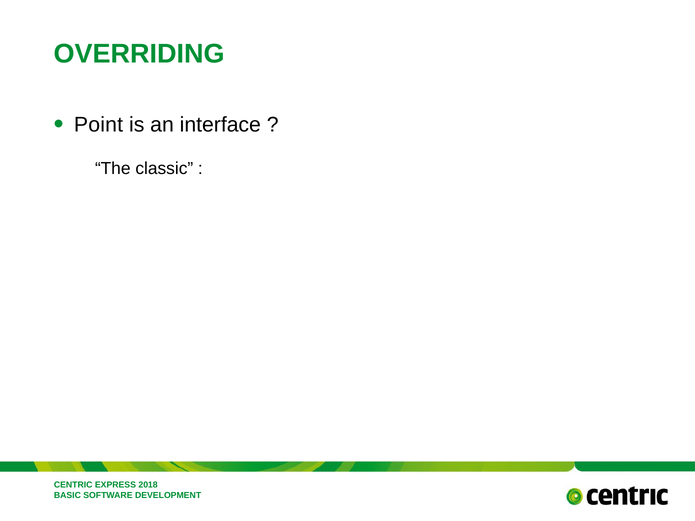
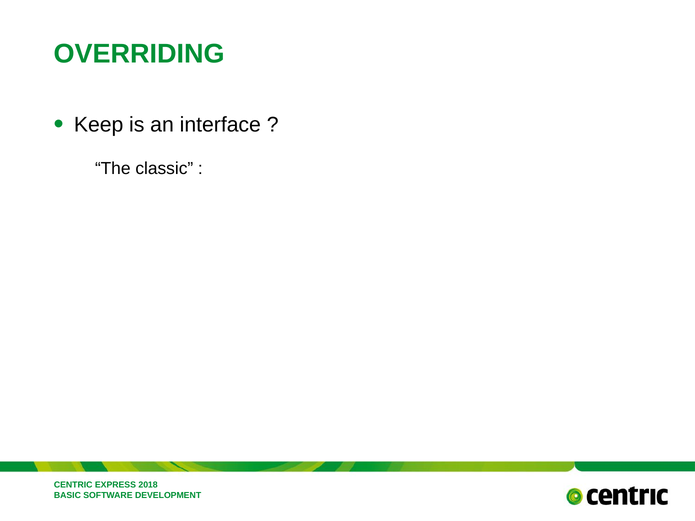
Point: Point -> Keep (99, 125)
